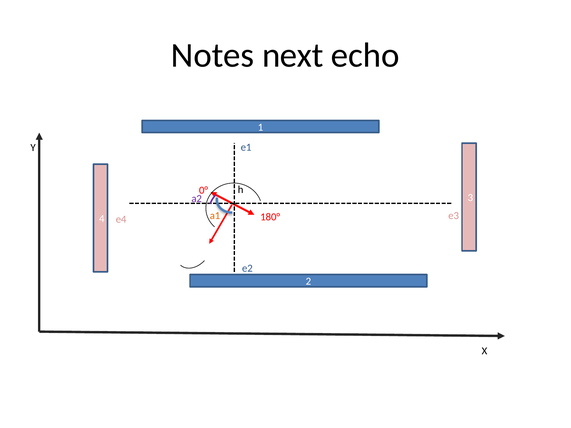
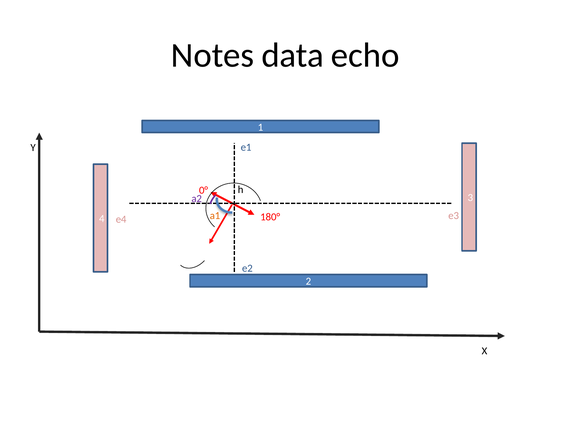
next: next -> data (293, 55)
